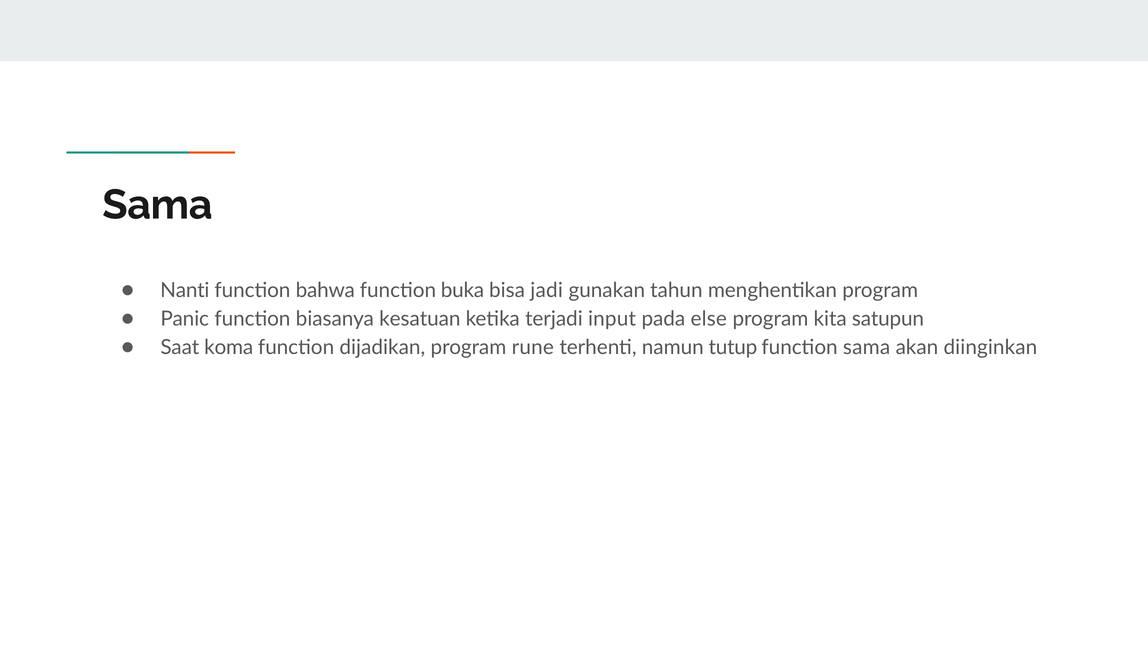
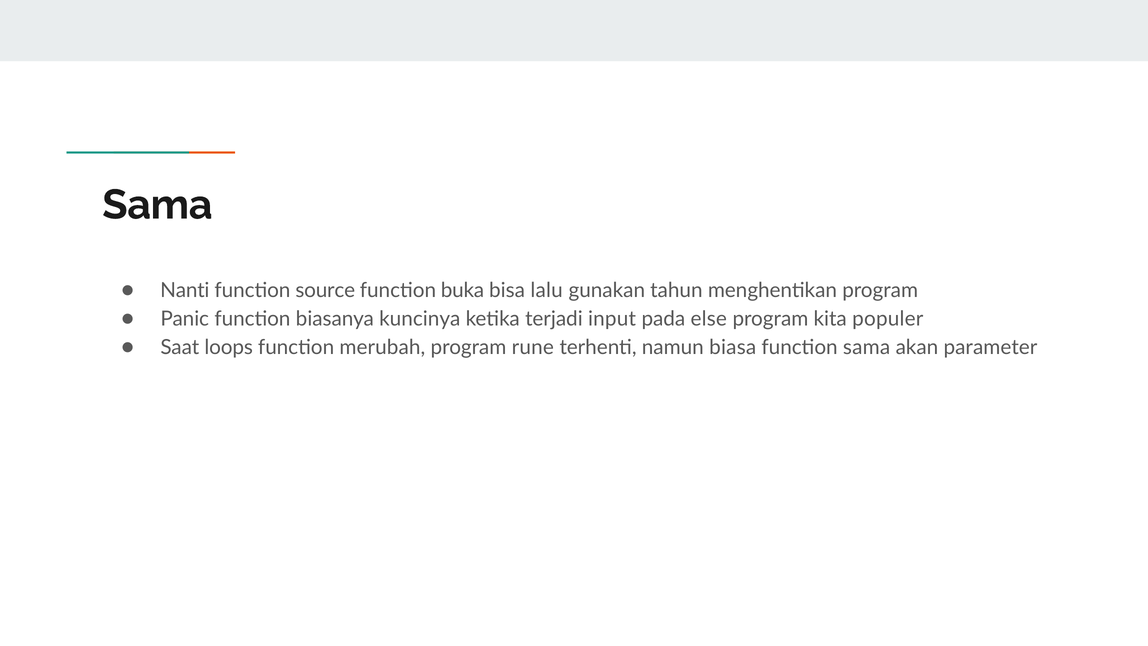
bahwa: bahwa -> source (325, 290)
jadi: jadi -> lalu (547, 290)
kesatuan: kesatuan -> kuncinya (420, 319)
satupun: satupun -> populer (888, 319)
koma: koma -> loops (229, 347)
dijadikan: dijadikan -> merubah (382, 347)
tutup: tutup -> biasa (733, 347)
diinginkan: diinginkan -> parameter (990, 347)
